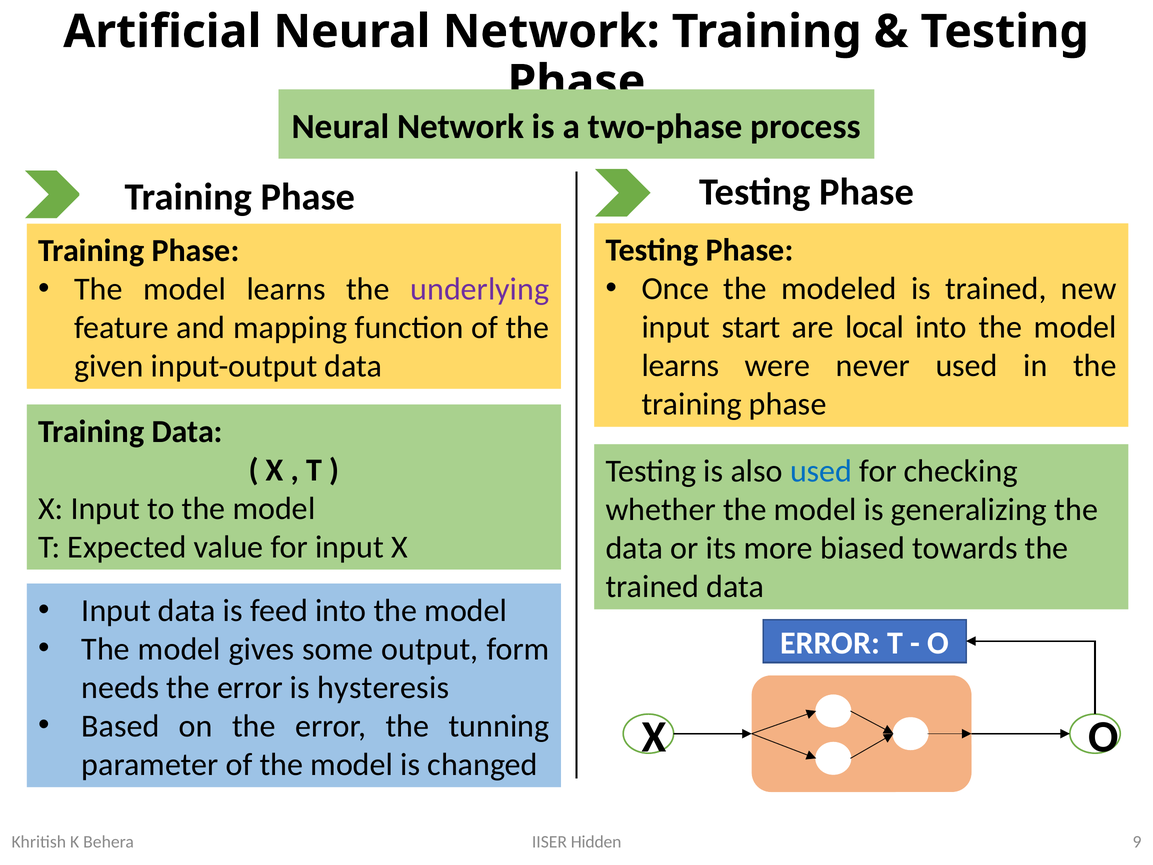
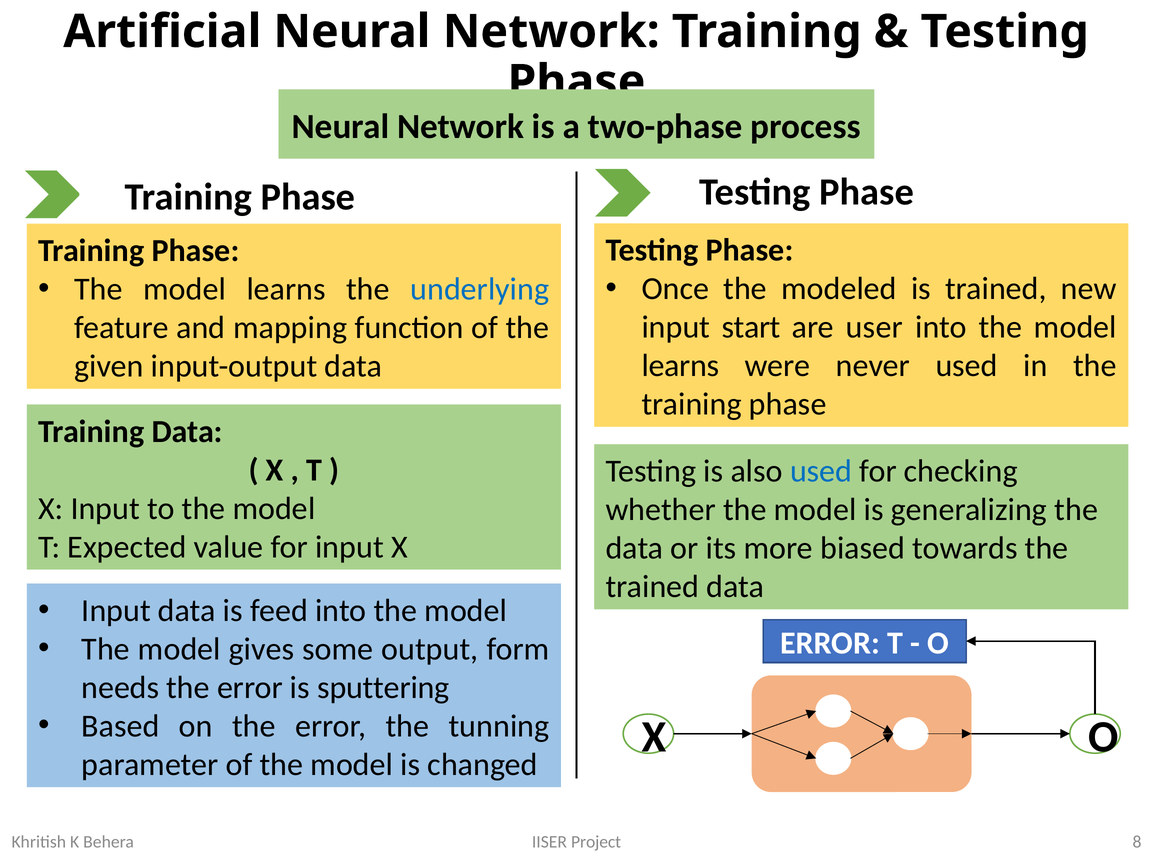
underlying colour: purple -> blue (480, 289)
local: local -> user (874, 327)
hysteresis: hysteresis -> sputtering (383, 687)
Hidden: Hidden -> Project (596, 841)
9: 9 -> 8 (1137, 841)
